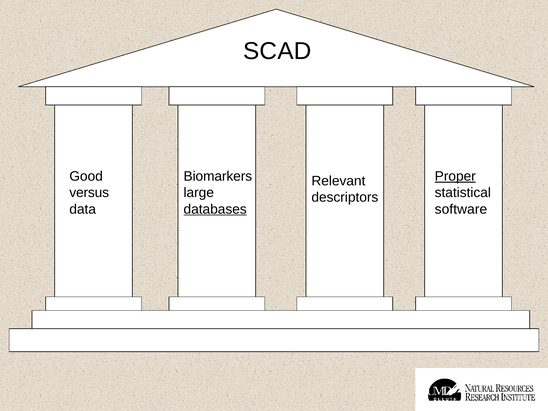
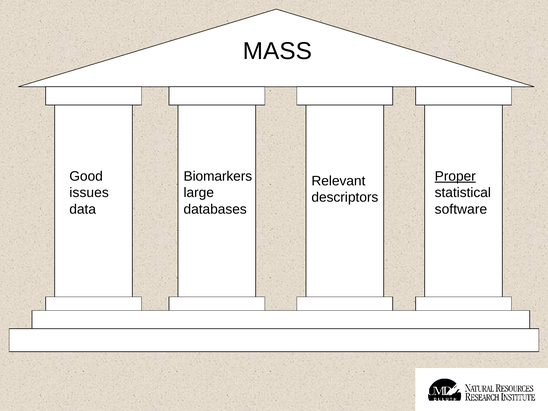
SCAD: SCAD -> MASS (277, 51)
versus: versus -> issues (89, 193)
databases underline: present -> none (215, 209)
